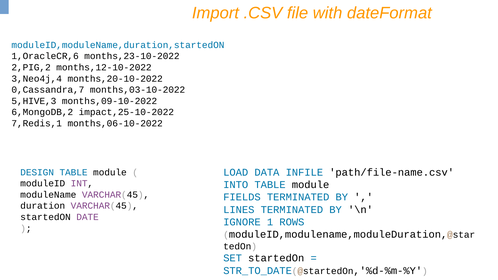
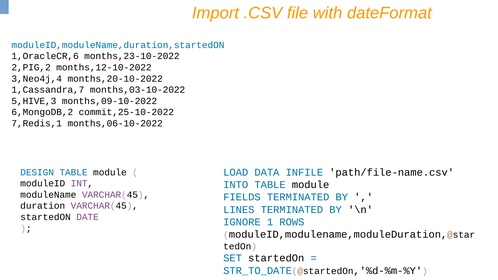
0,Cassandra,7: 0,Cassandra,7 -> 1,Cassandra,7 (48, 90)
impact,25-10-2022: impact,25-10-2022 -> commit,25-10-2022 (126, 112)
